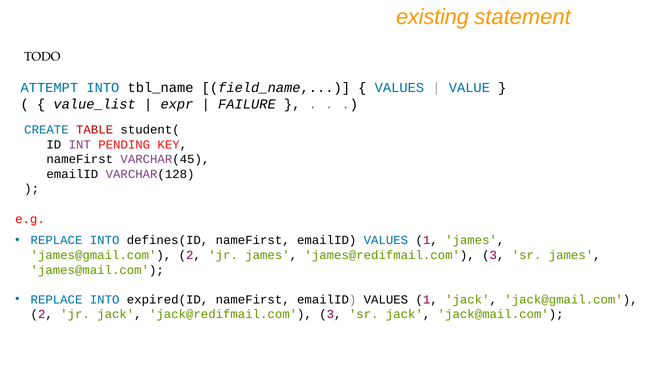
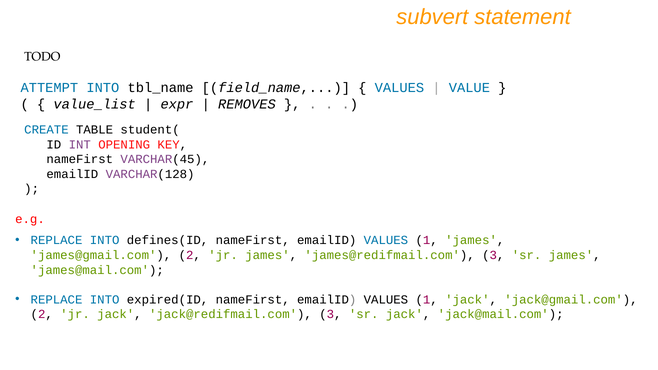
existing: existing -> subvert (432, 17)
FAILURE: FAILURE -> REMOVES (247, 104)
TABLE colour: red -> black (95, 130)
PENDING: PENDING -> OPENING (124, 144)
